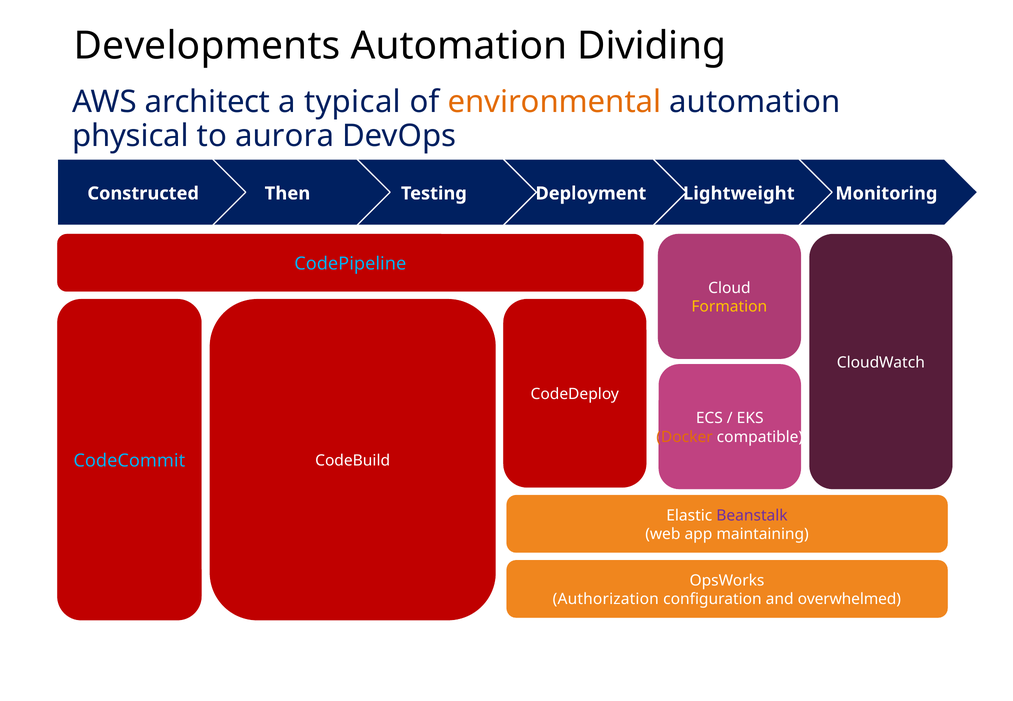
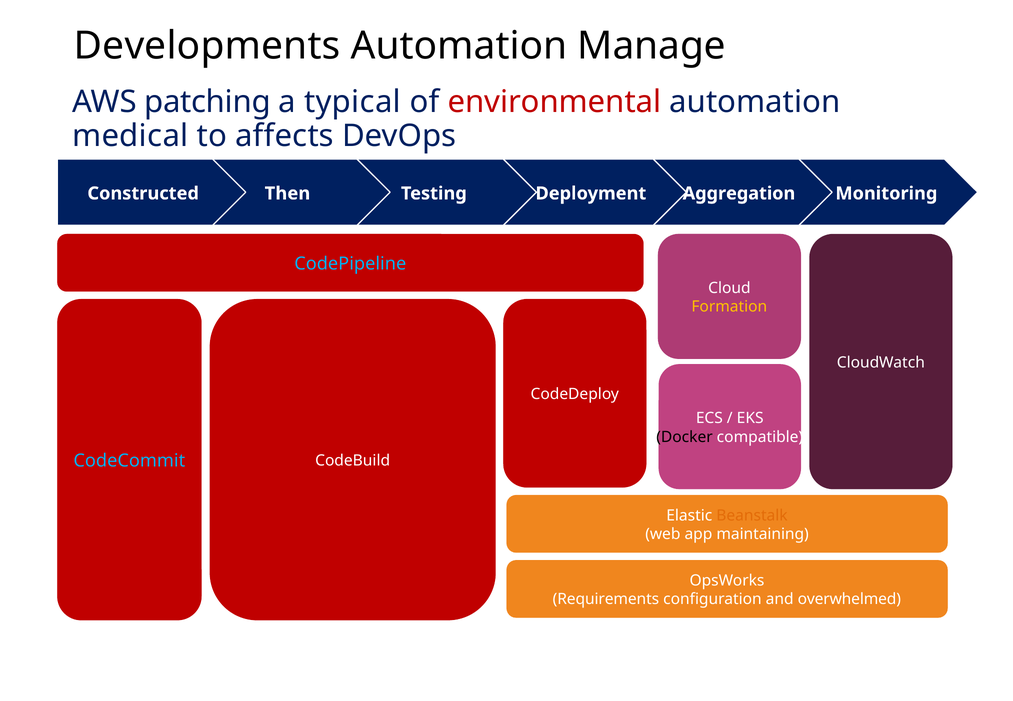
Dividing: Dividing -> Manage (652, 46)
architect: architect -> patching (208, 102)
environmental colour: orange -> red (554, 102)
physical: physical -> medical (130, 136)
aurora: aurora -> affects (284, 136)
Lightweight: Lightweight -> Aggregation (739, 194)
Docker colour: orange -> black (685, 437)
Beanstalk colour: purple -> orange (752, 516)
Authorization: Authorization -> Requirements (606, 600)
